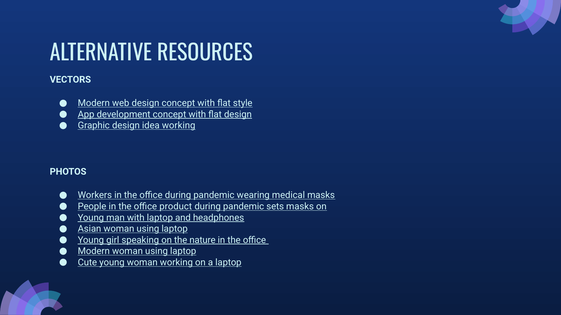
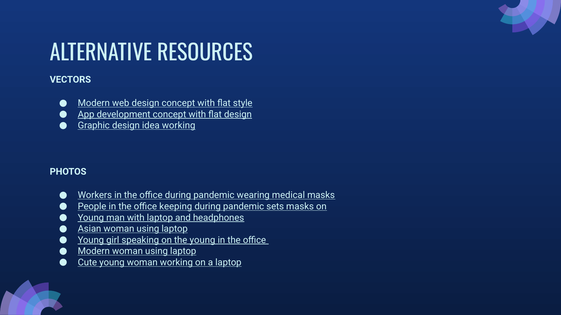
product: product -> keeping (176, 207)
the nature: nature -> young (202, 240)
